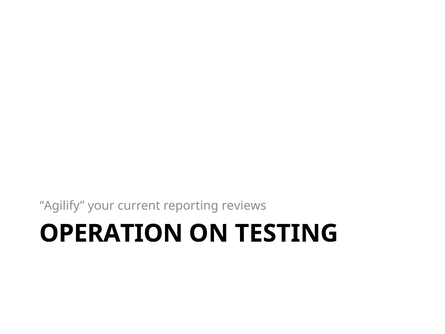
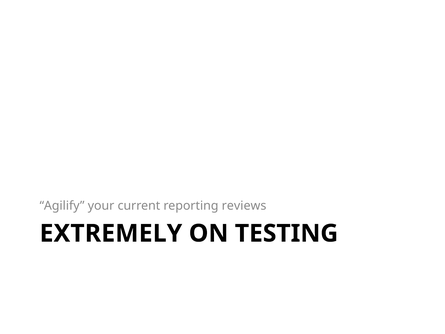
OPERATION: OPERATION -> EXTREMELY (111, 233)
